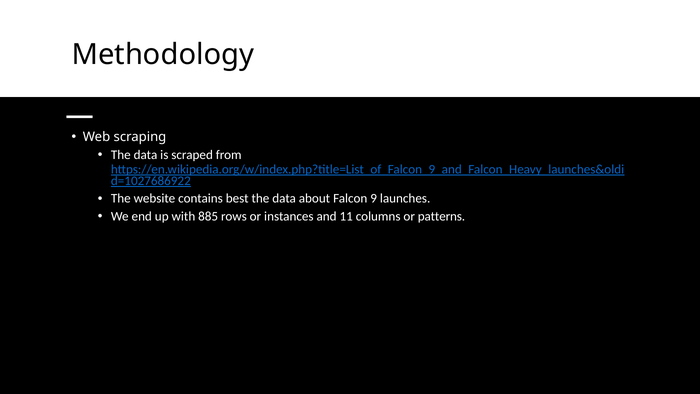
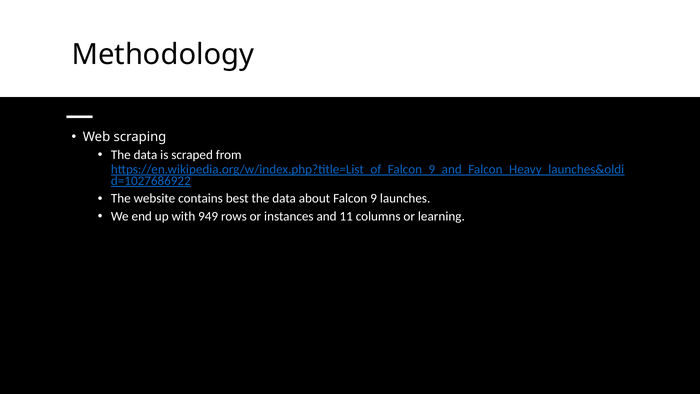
885: 885 -> 949 (208, 216)
patterns: patterns -> learning (441, 216)
